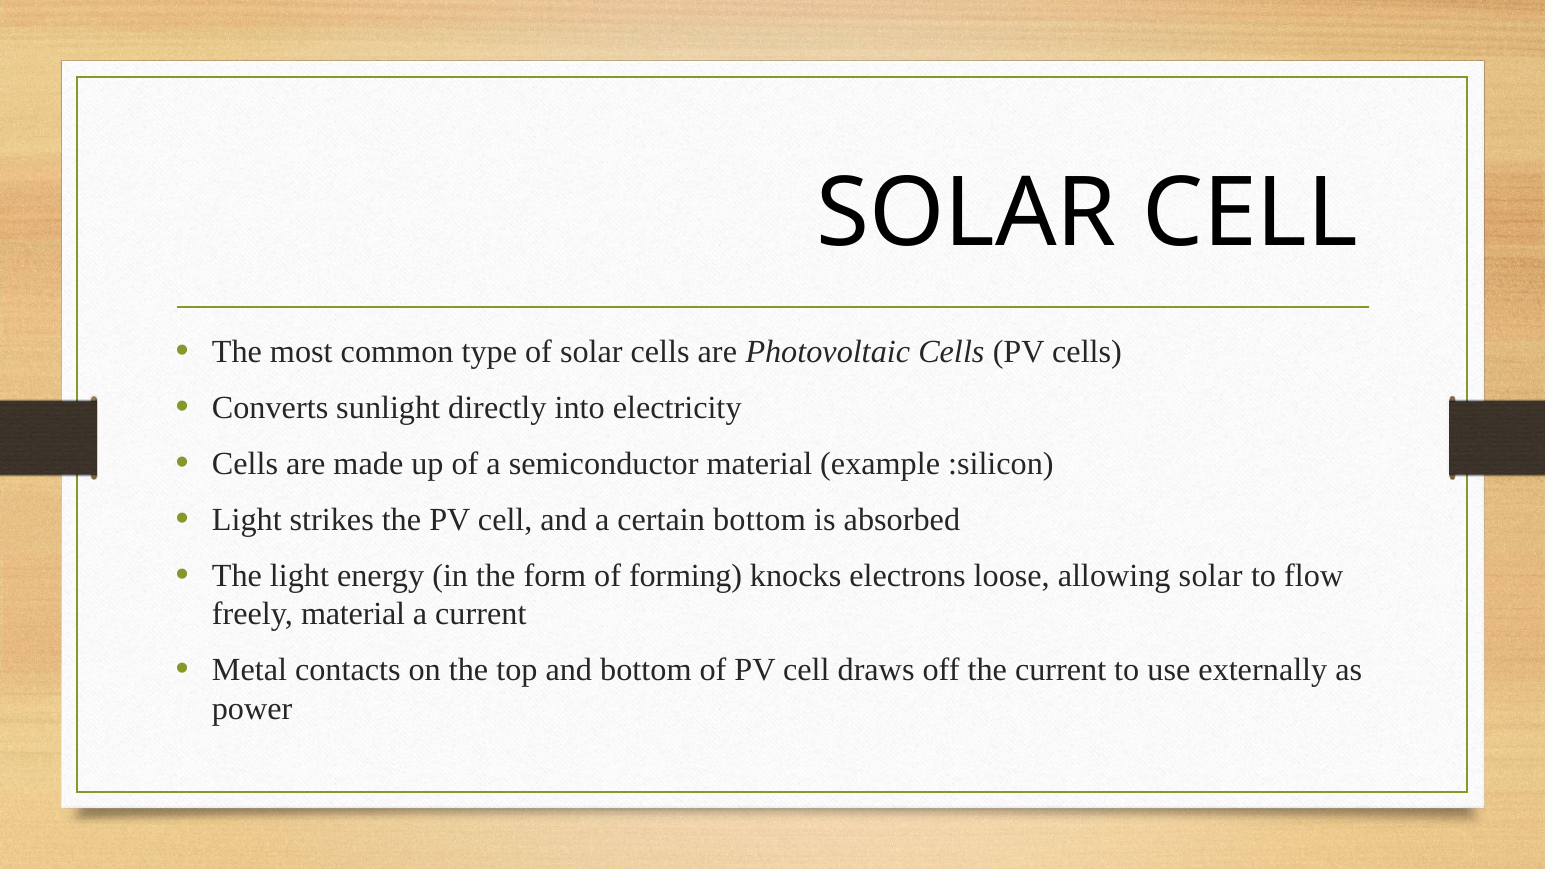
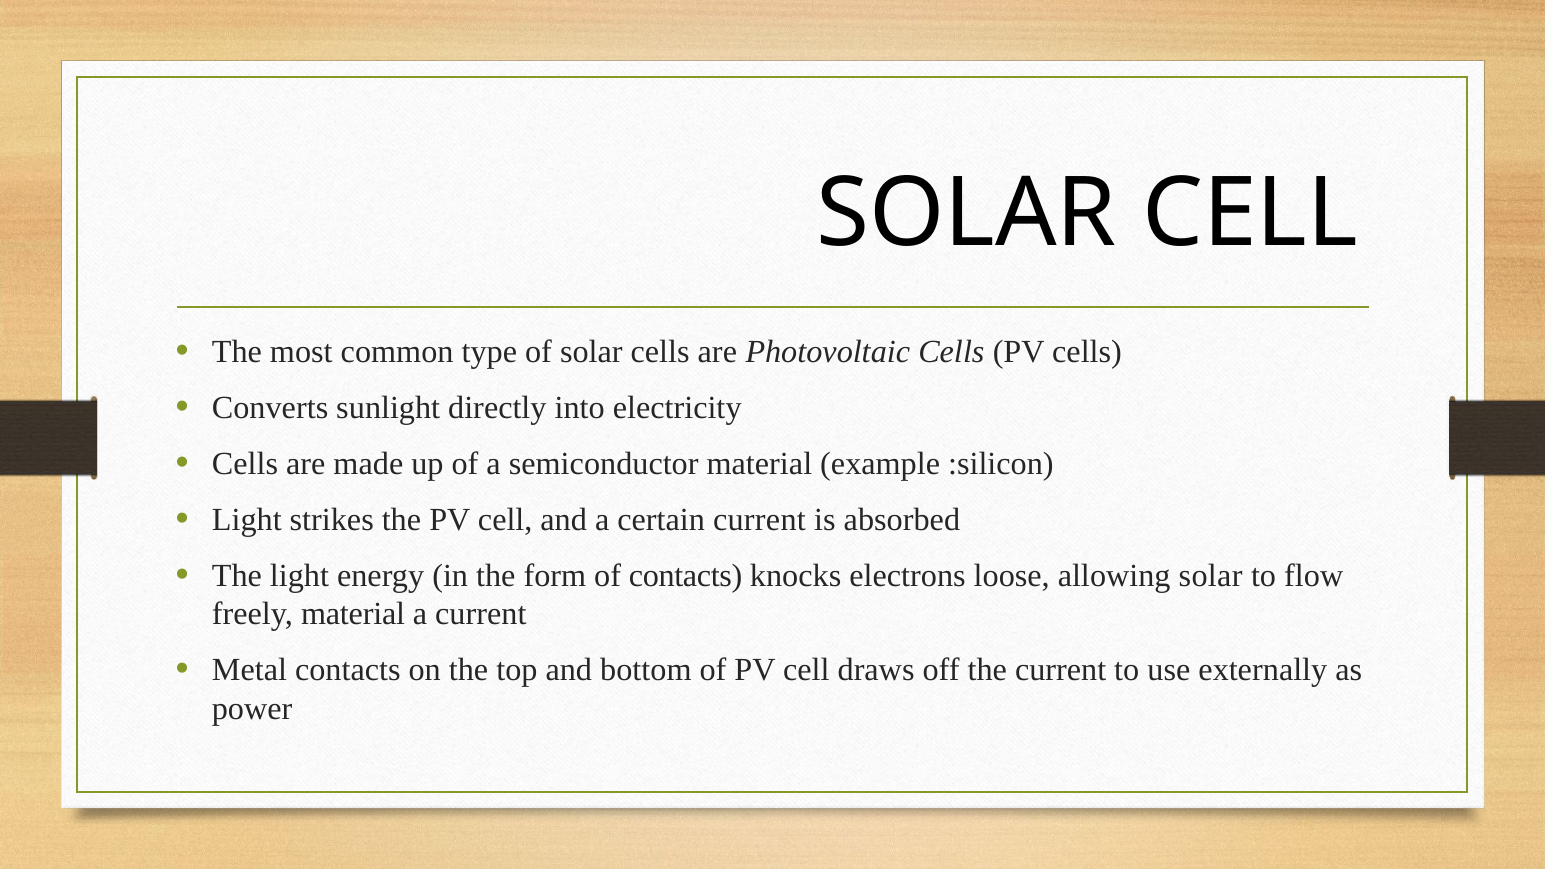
certain bottom: bottom -> current (759, 519)
of forming: forming -> contacts (686, 575)
